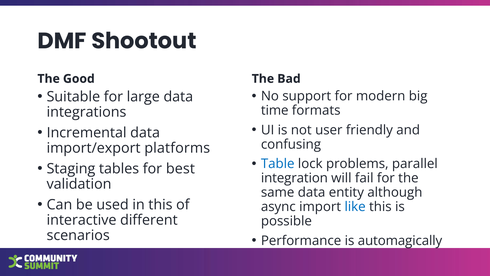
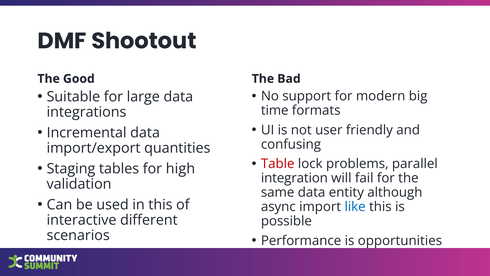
platforms: platforms -> quantities (177, 148)
Table colour: blue -> red (278, 164)
best: best -> high (180, 168)
automagically: automagically -> opportunities (400, 240)
